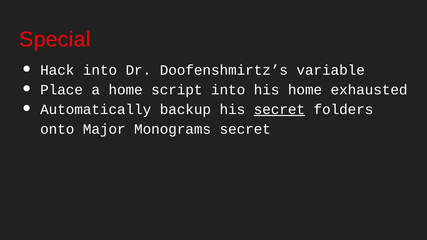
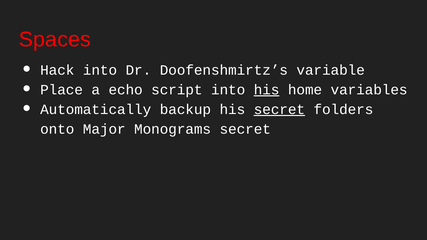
Special: Special -> Spaces (55, 39)
a home: home -> echo (126, 90)
his underline: none -> present (267, 90)
exhausted: exhausted -> variables (369, 90)
